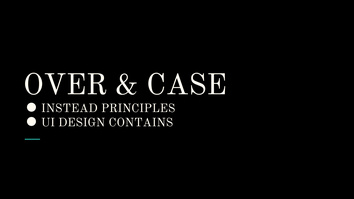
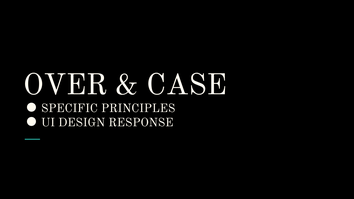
INSTEAD: INSTEAD -> SPECIFIC (69, 108)
CONTAINS: CONTAINS -> RESPONSE (141, 122)
